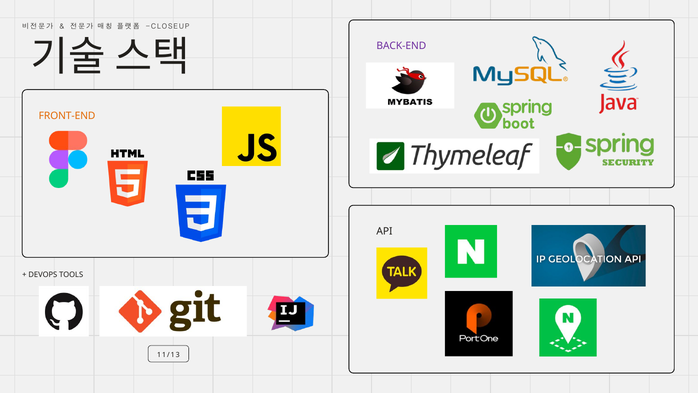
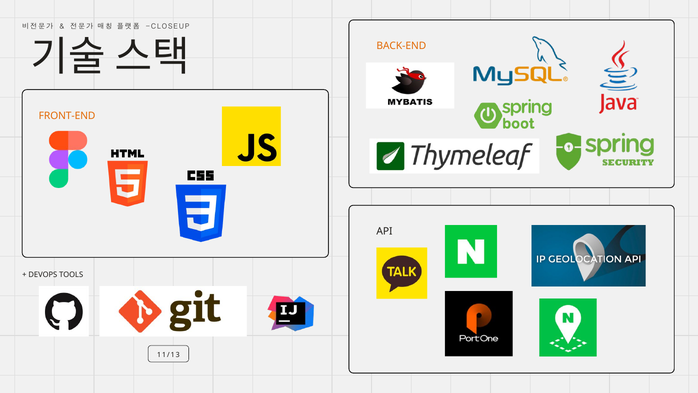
BACK-END colour: purple -> orange (401, 46)
